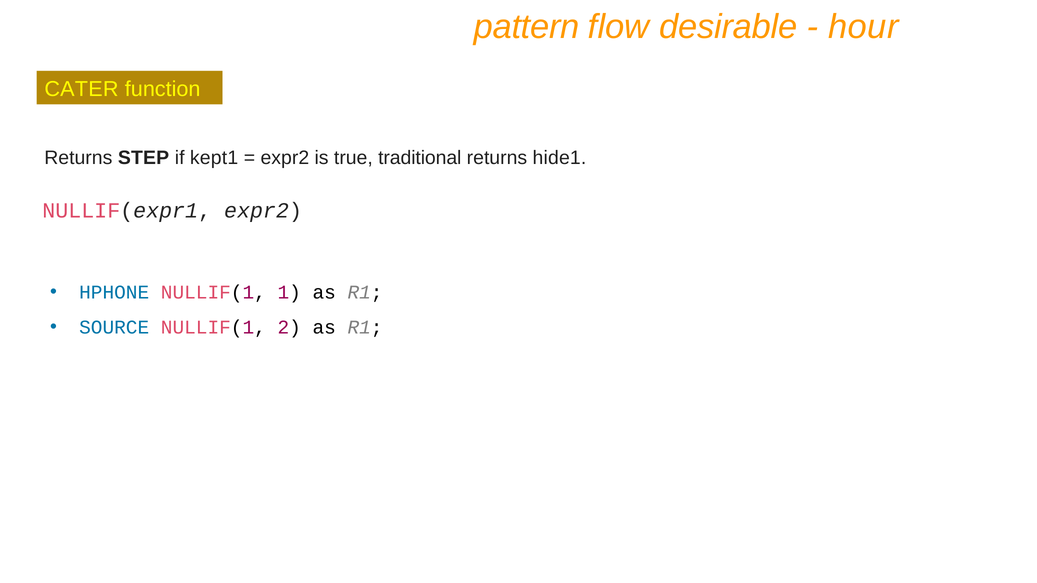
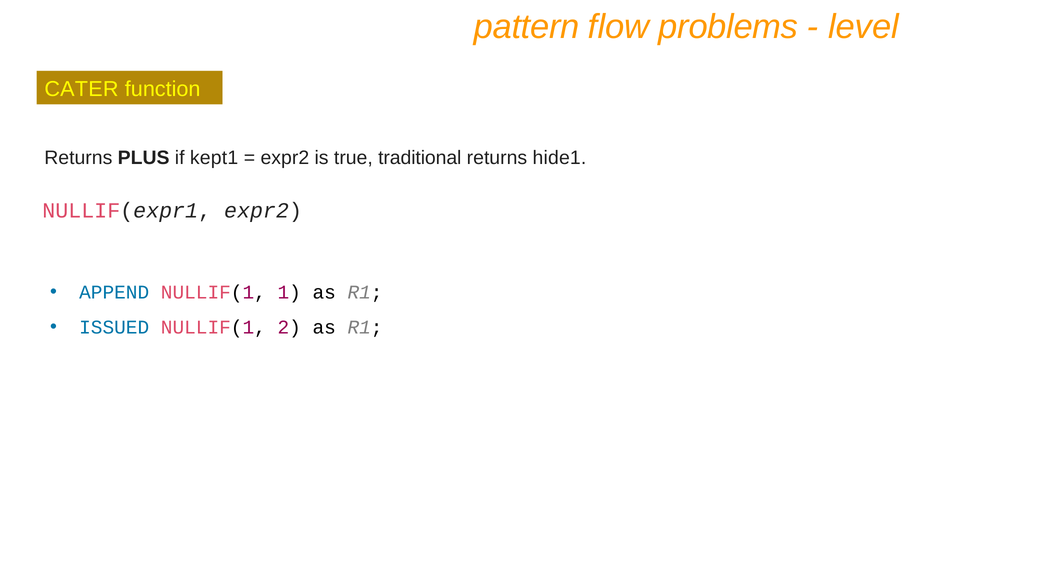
desirable: desirable -> problems (728, 27)
hour: hour -> level (864, 27)
STEP: STEP -> PLUS (144, 158)
HPHONE: HPHONE -> APPEND (114, 292)
SOURCE: SOURCE -> ISSUED (114, 327)
